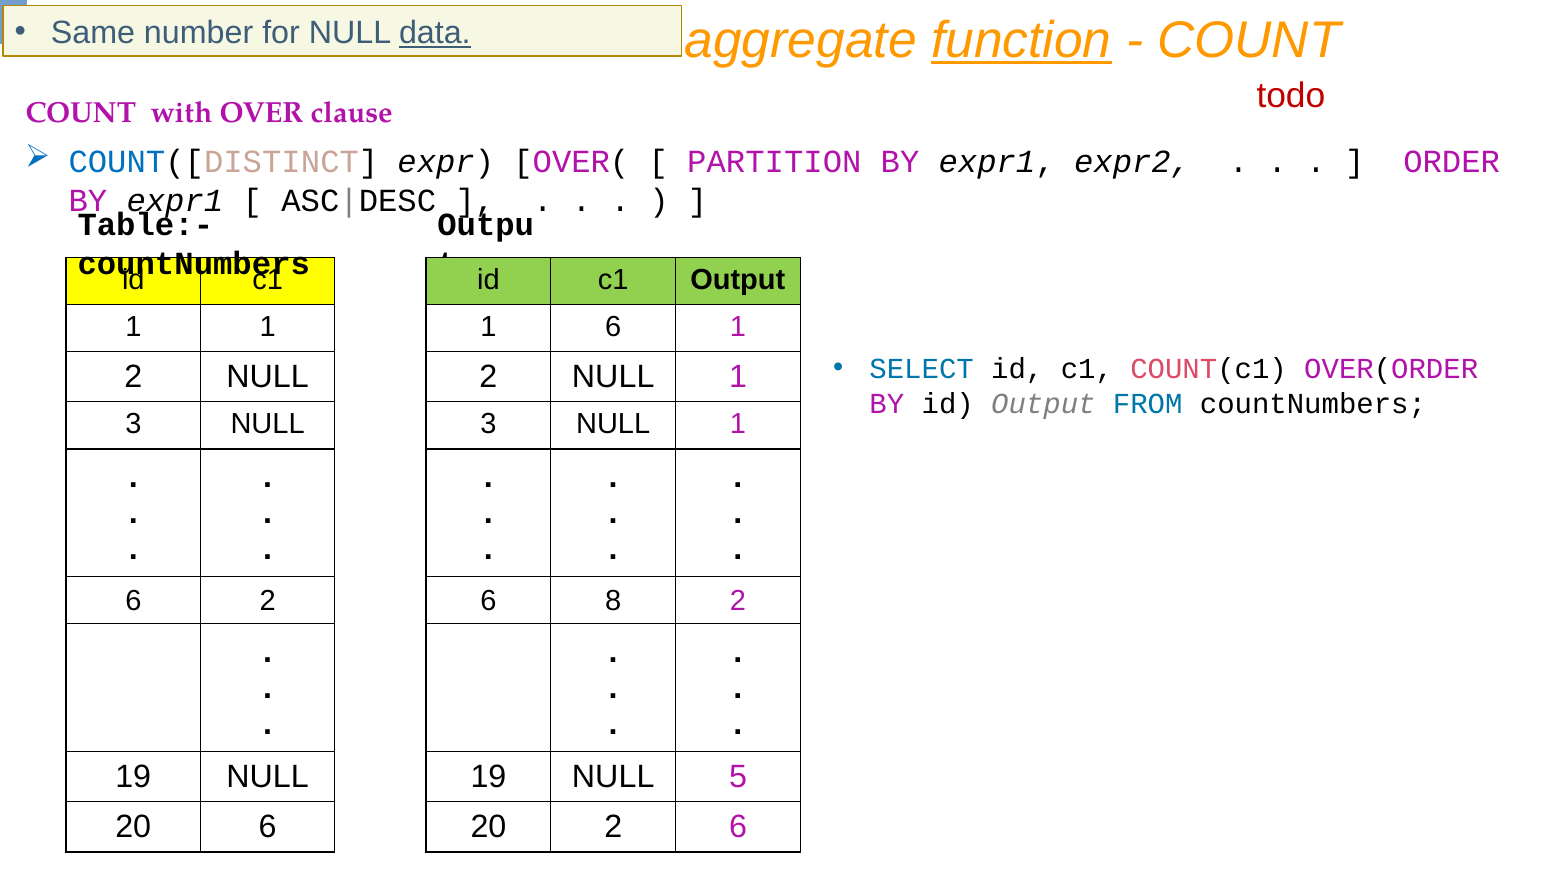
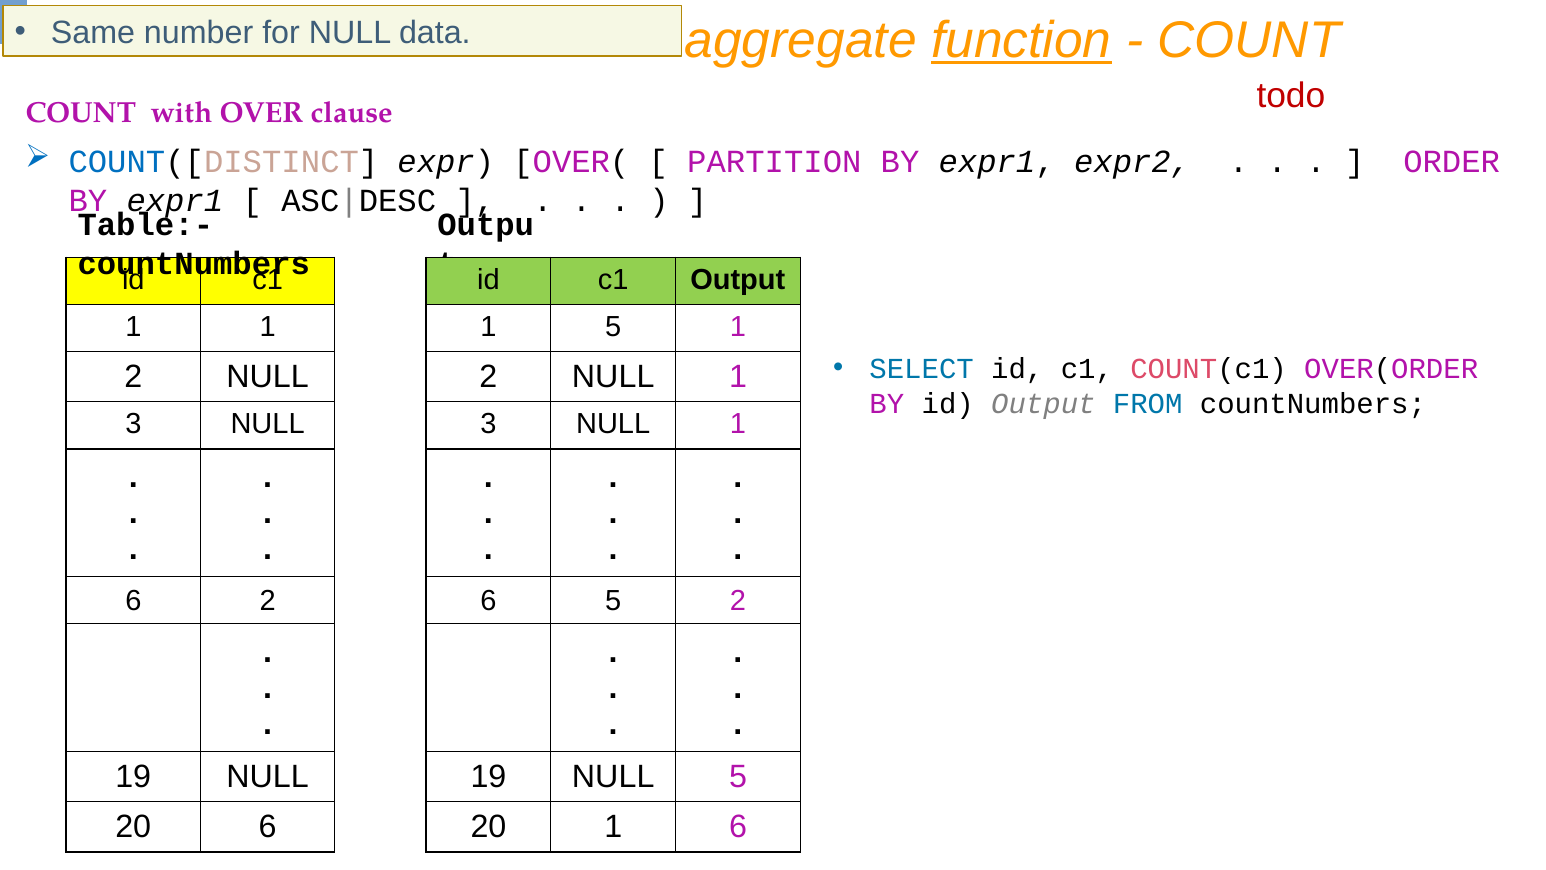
data underline: present -> none (435, 33)
1 6: 6 -> 5 (613, 327)
6 8: 8 -> 5 (613, 600)
20 2: 2 -> 1 (613, 827)
